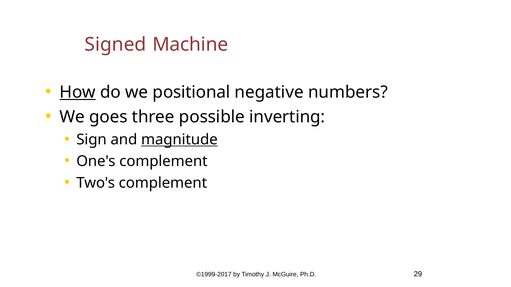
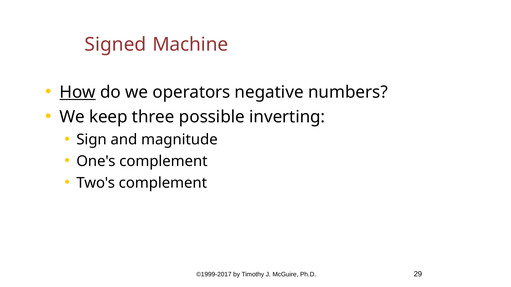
positional: positional -> operators (191, 92)
goes: goes -> keep (108, 117)
magnitude underline: present -> none (179, 140)
